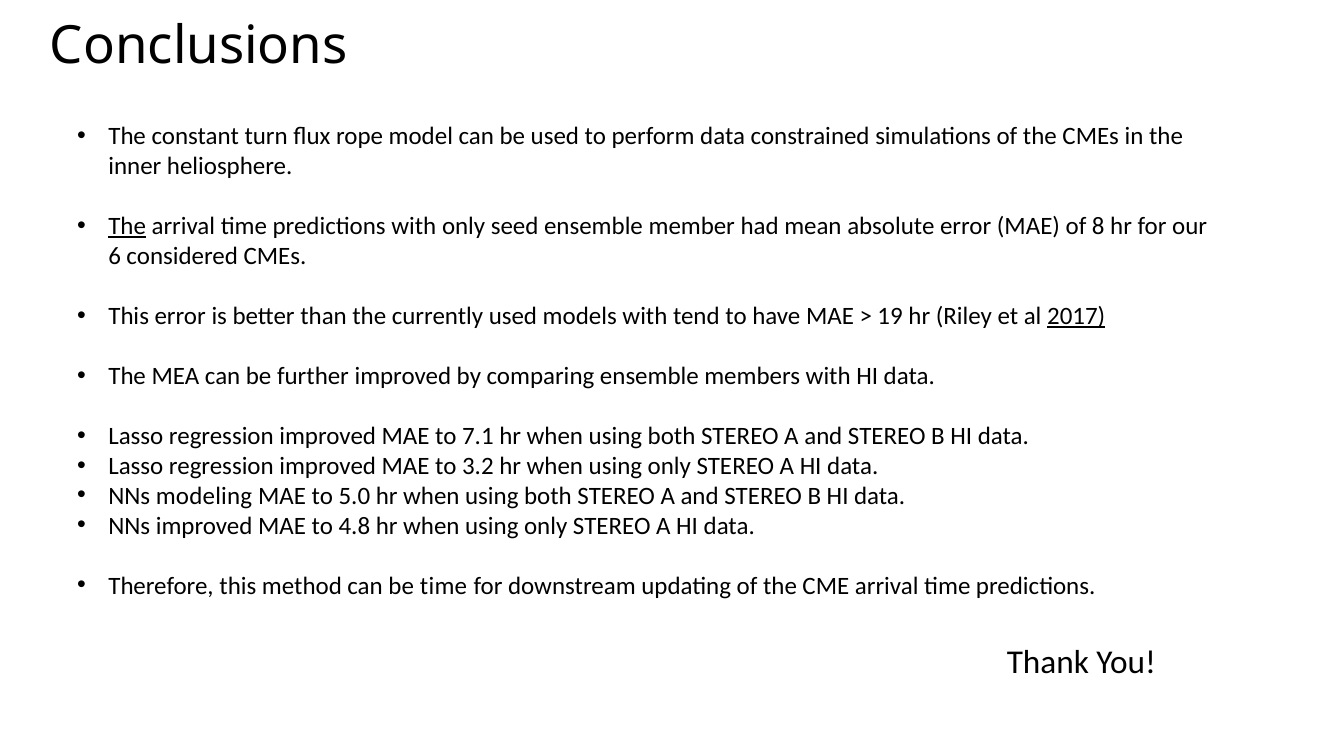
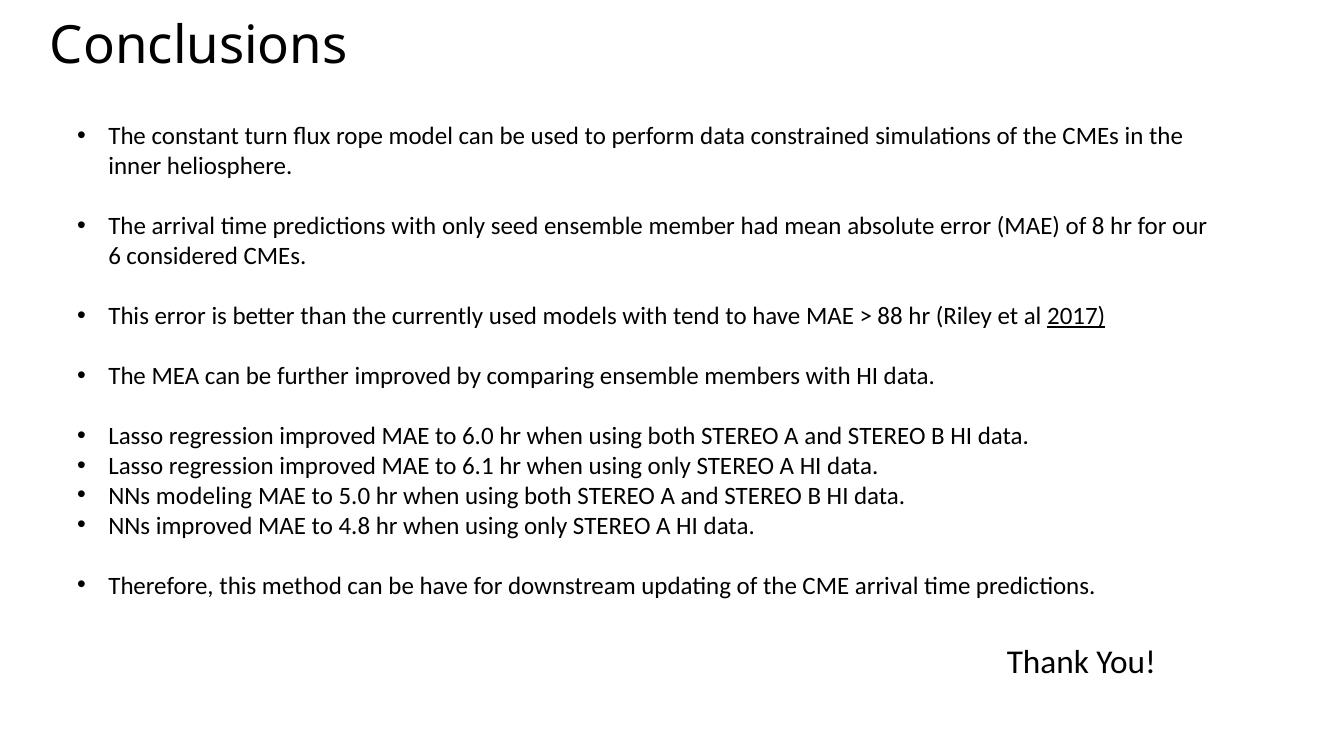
The underline: present -> none (127, 226)
19: 19 -> 88 (890, 316)
7.1: 7.1 -> 6.0 (478, 436)
3.2: 3.2 -> 6.1 (478, 466)
be time: time -> have (444, 586)
